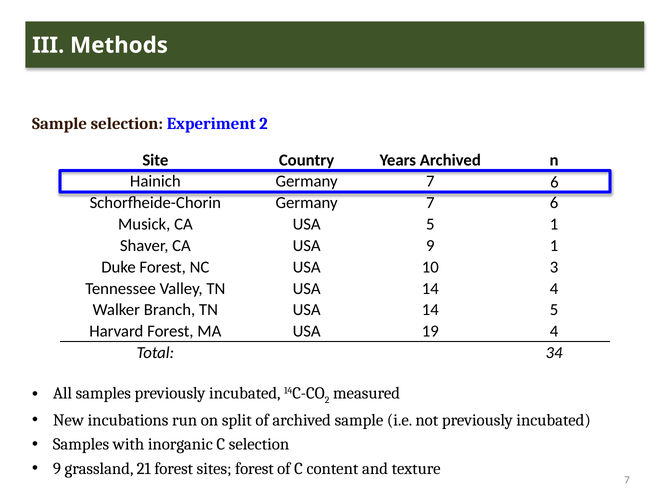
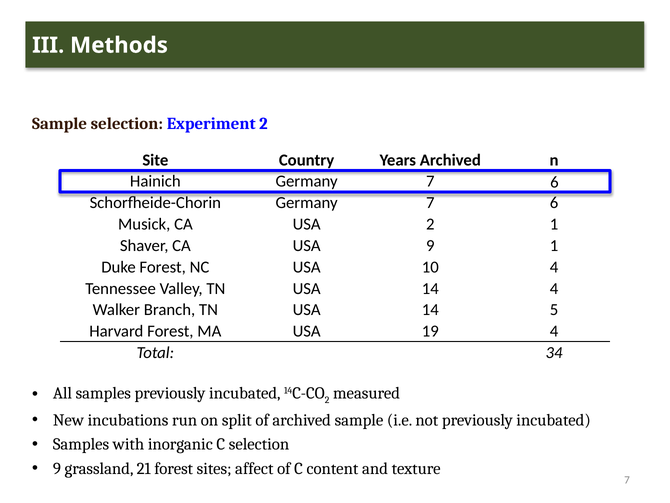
USA 5: 5 -> 2 (430, 224)
10 3: 3 -> 4 (554, 267)
sites forest: forest -> affect (254, 468)
